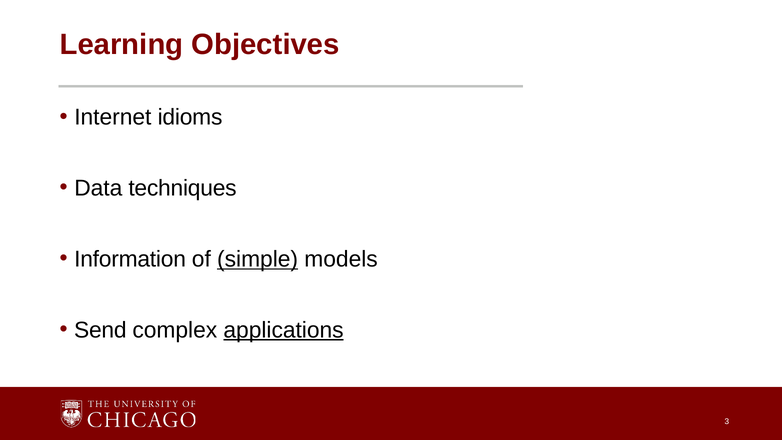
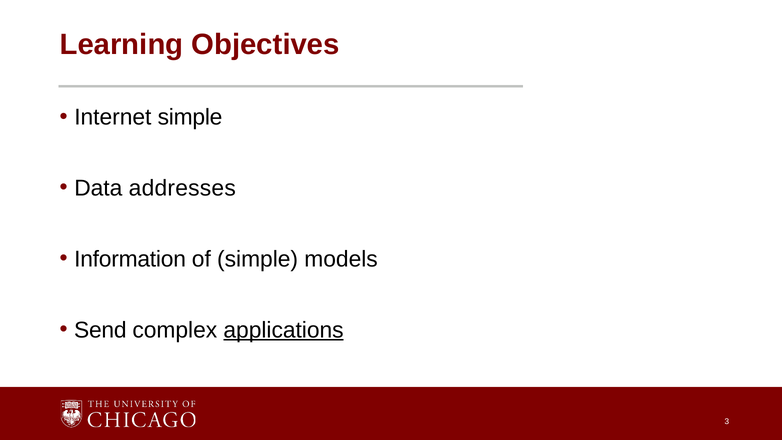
Internet idioms: idioms -> simple (190, 117)
techniques: techniques -> addresses (182, 188)
simple underline: present -> none (258, 259)
